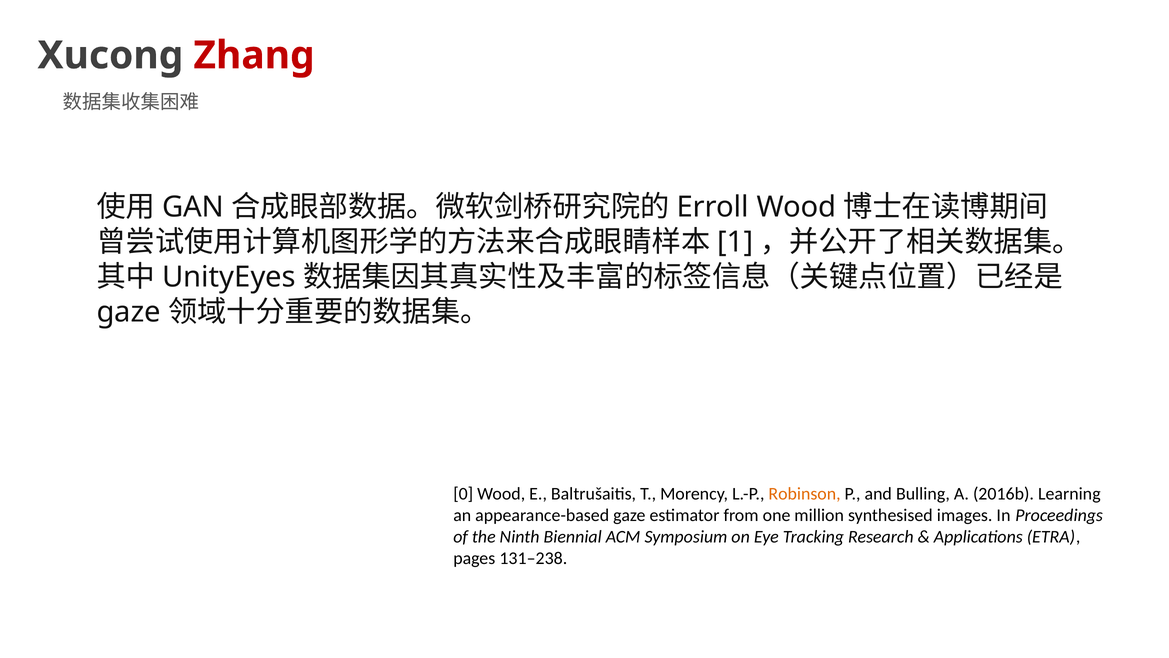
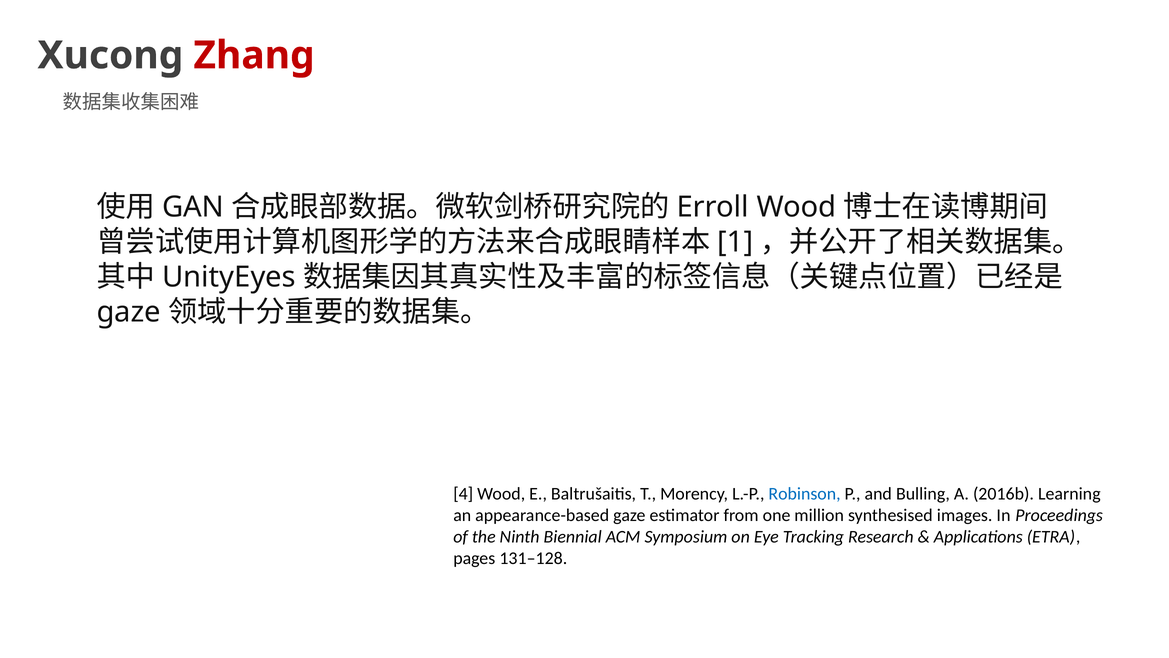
0: 0 -> 4 (463, 494)
Robinson colour: orange -> blue (805, 494)
131–238: 131–238 -> 131–128 (533, 558)
